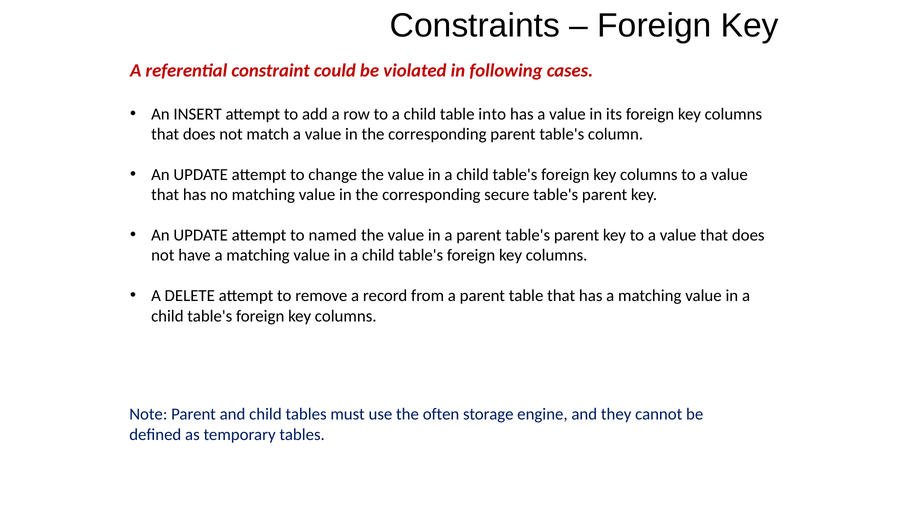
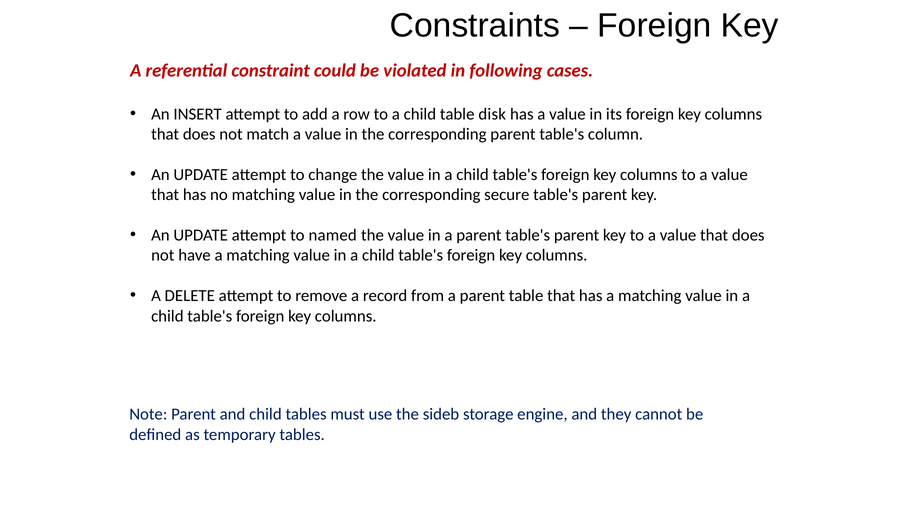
into: into -> disk (492, 114)
often: often -> sideb (441, 415)
